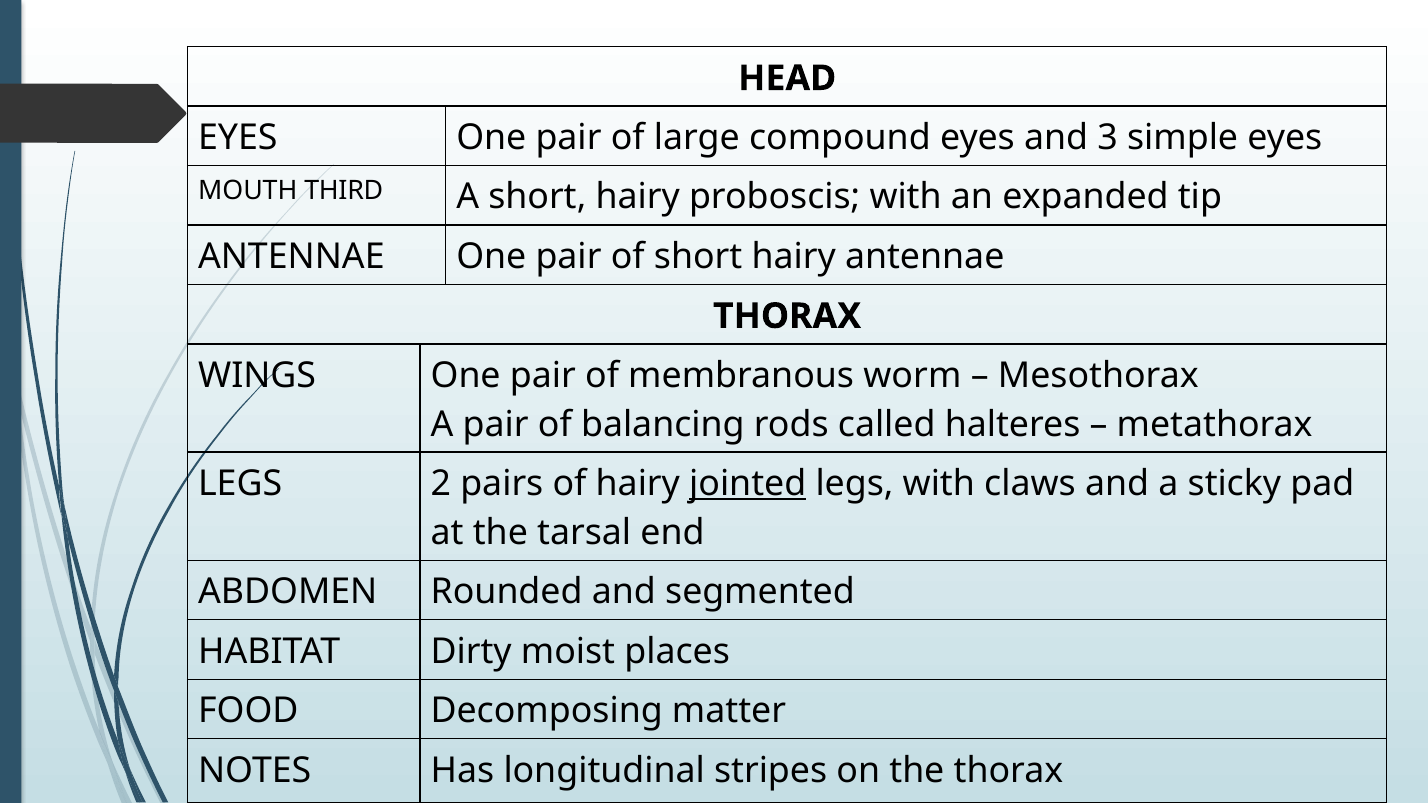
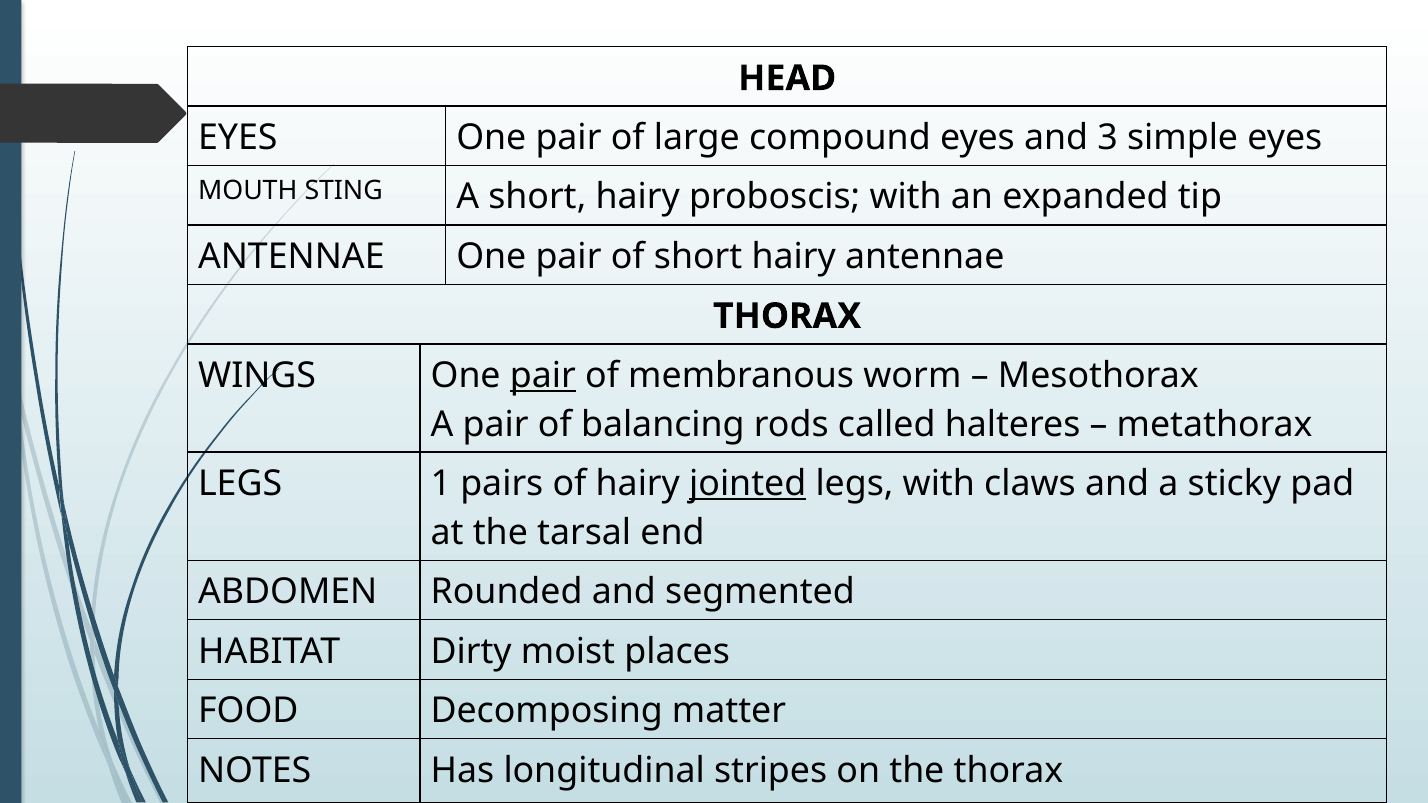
THIRD: THIRD -> STING (344, 191)
pair underline: none -> present (543, 376)
2: 2 -> 1 (441, 484)
